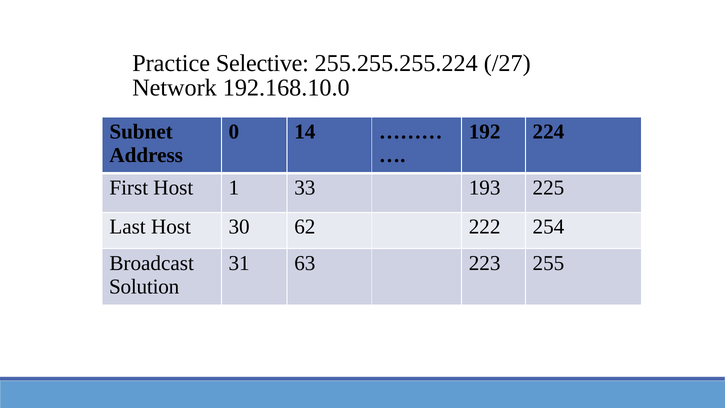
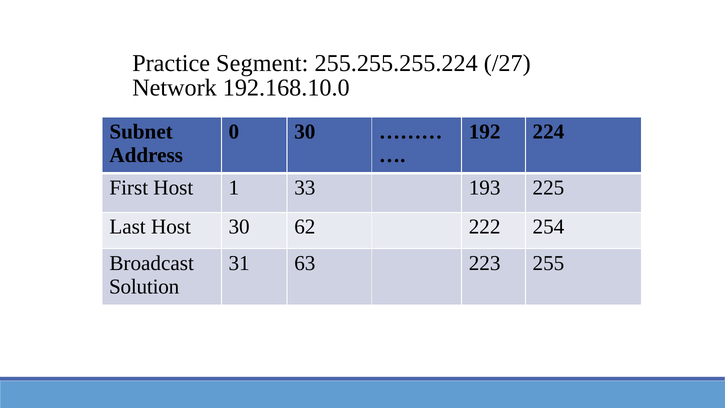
Selective: Selective -> Segment (262, 63)
0 14: 14 -> 30 (305, 132)
